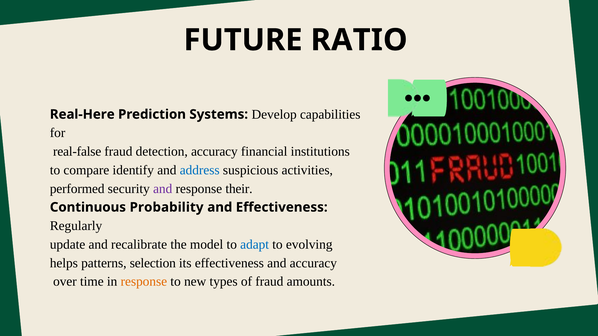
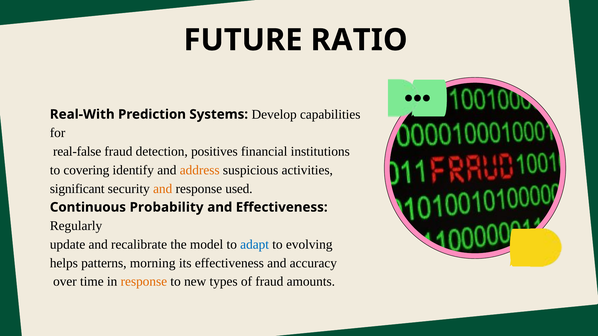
Real-Here: Real-Here -> Real-With (82, 114)
detection accuracy: accuracy -> positives (214, 152)
compare: compare -> covering (86, 170)
address colour: blue -> orange (200, 170)
performed: performed -> significant (77, 189)
and colour: purple -> orange (163, 189)
their: their -> used (239, 189)
selection: selection -> morning (153, 263)
